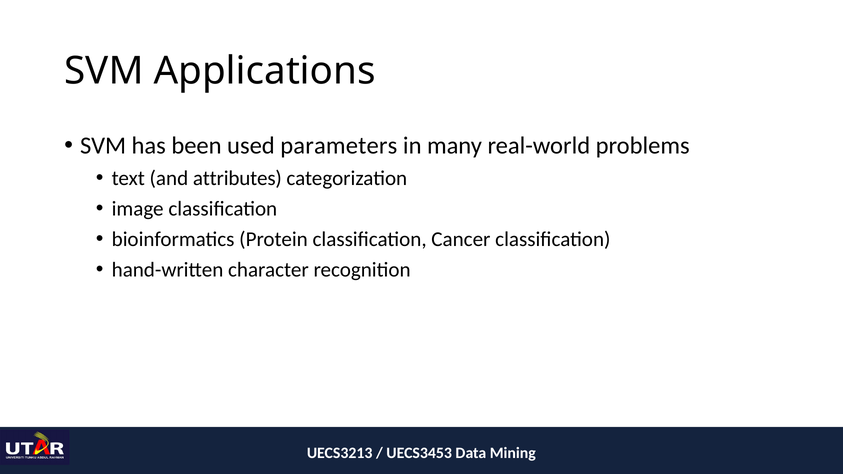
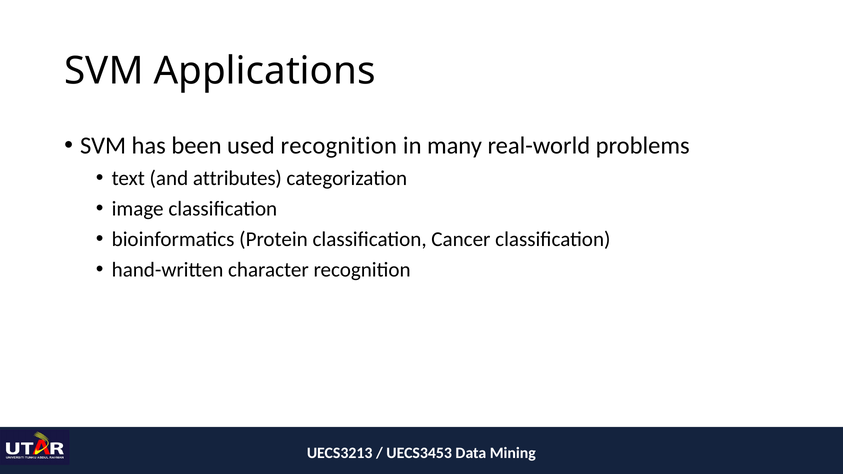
used parameters: parameters -> recognition (339, 146)
